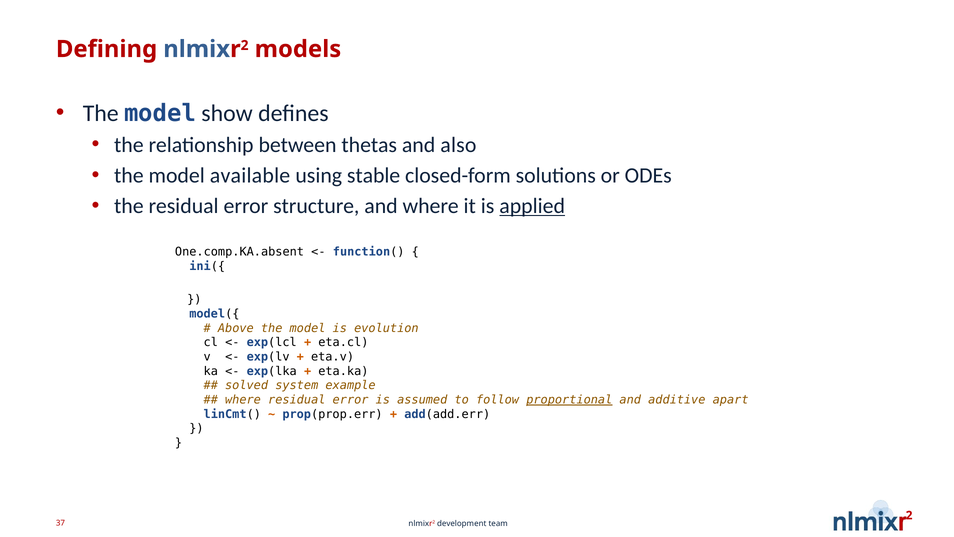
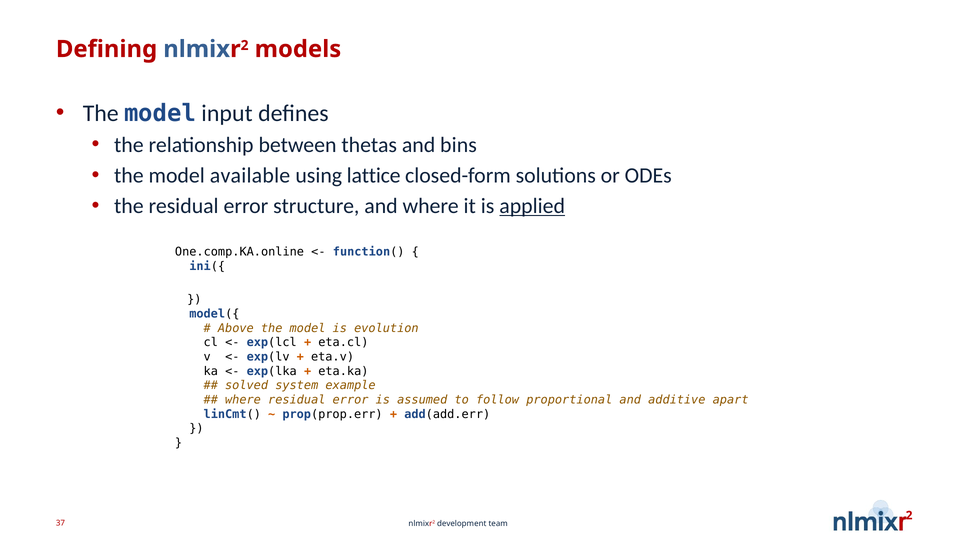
show: show -> input (227, 113)
also: also -> bins (458, 145)
stable: stable -> lattice (374, 175)
One.comp.KA.absent: One.comp.KA.absent -> One.comp.KA.online (240, 252)
proportional underline: present -> none (569, 400)
